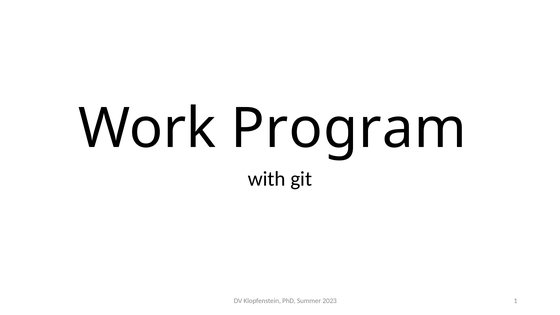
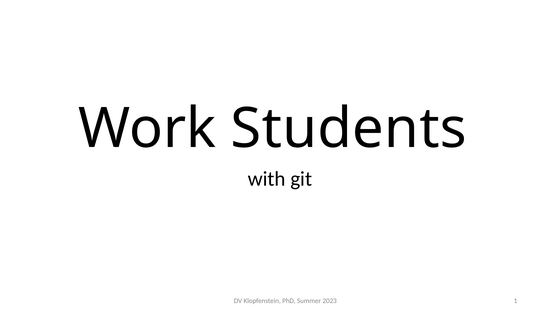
Program: Program -> Students (349, 129)
